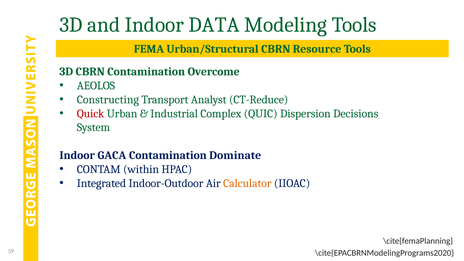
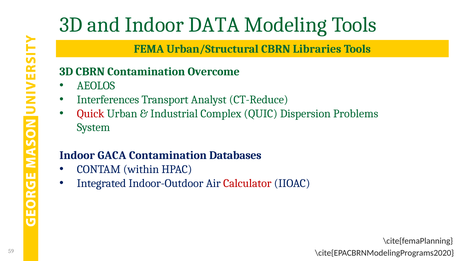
Resource: Resource -> Libraries (317, 49)
Constructing: Constructing -> Interferences (108, 100)
Decisions: Decisions -> Problems (356, 114)
Dominate: Dominate -> Databases (235, 155)
Calculator colour: orange -> red (247, 183)
